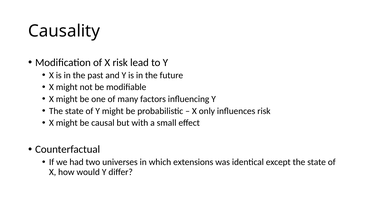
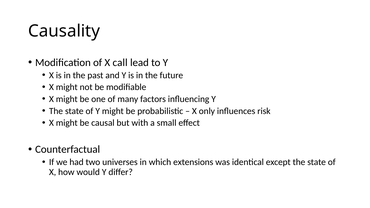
X risk: risk -> call (120, 63)
